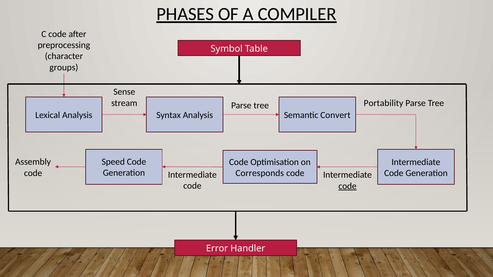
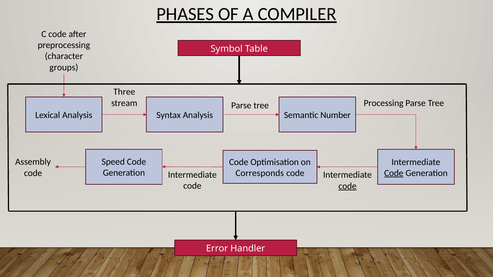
Sense: Sense -> Three (124, 92)
Portability: Portability -> Processing (384, 103)
Convert: Convert -> Number (336, 115)
Code underline: none -> present (394, 173)
